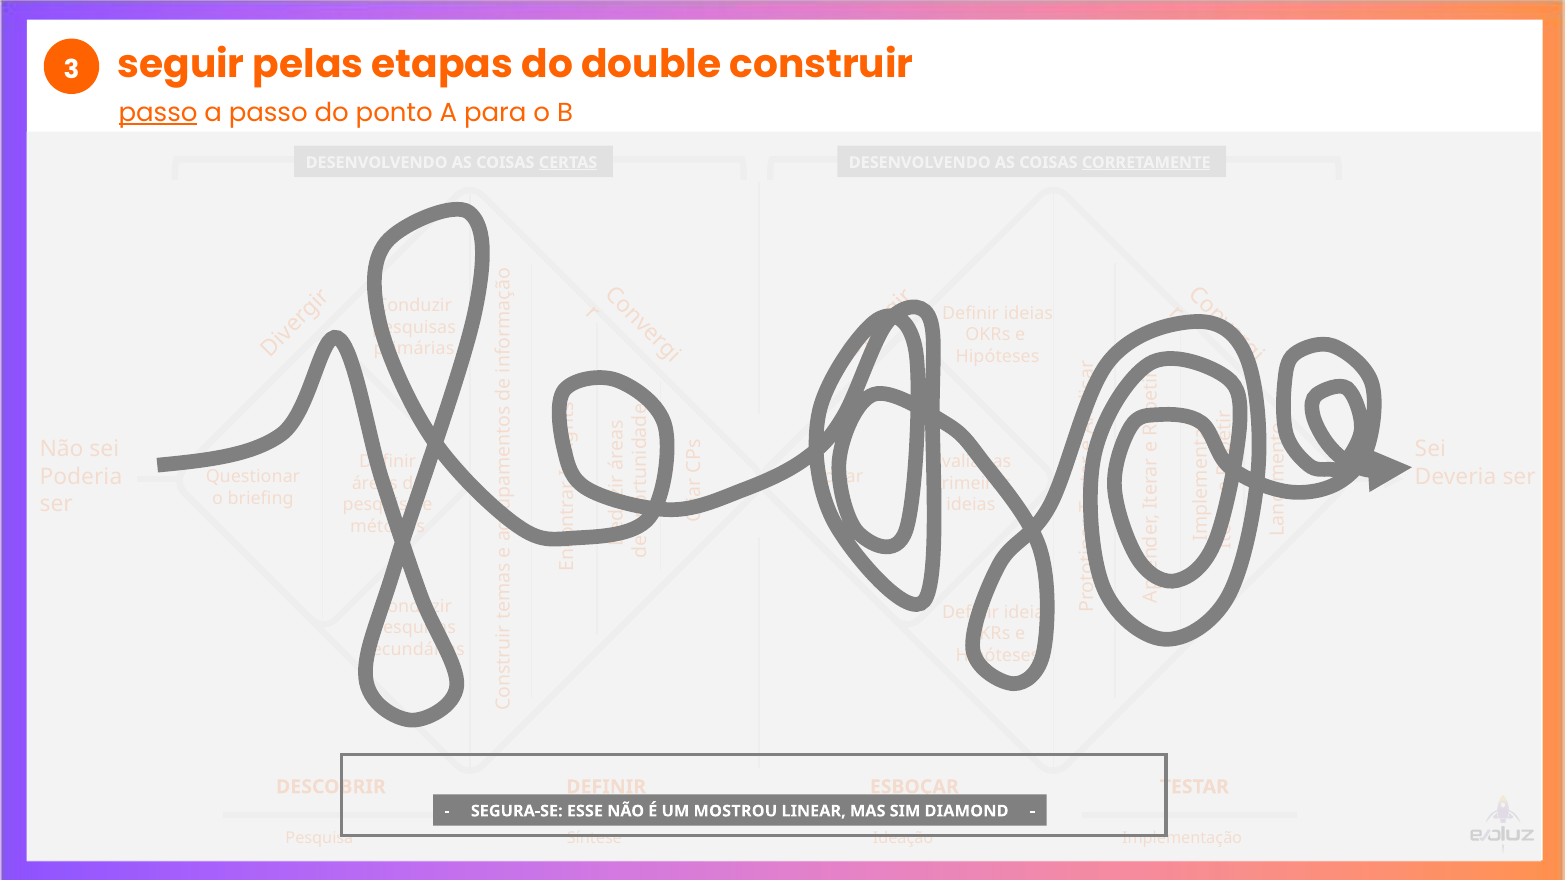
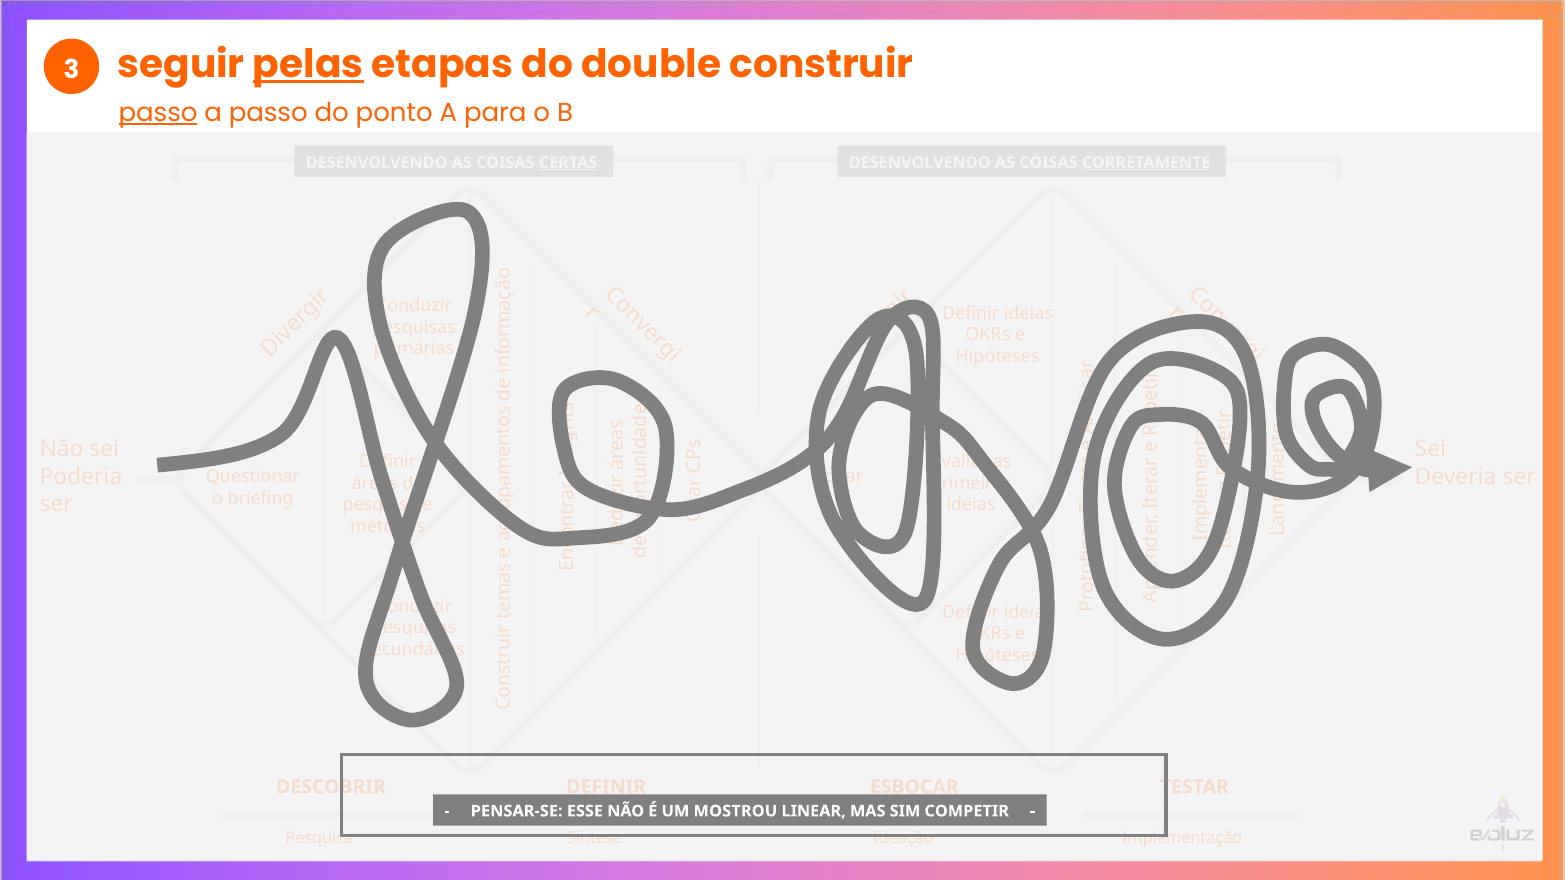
pelas underline: none -> present (308, 65)
SEGURA-SE: SEGURA-SE -> PENSAR-SE (517, 811)
DIAMOND: DIAMOND -> COMPETIR (967, 811)
